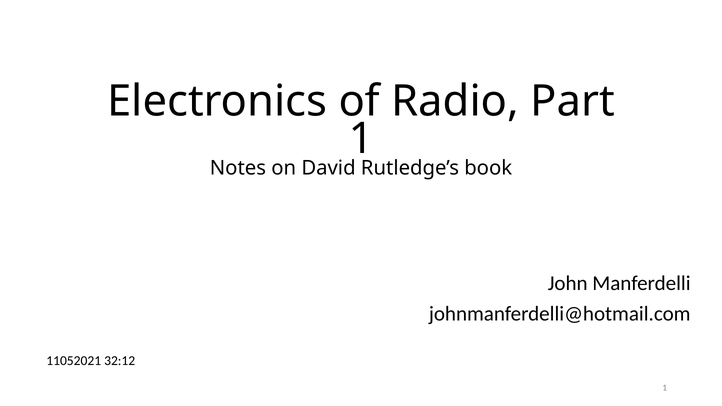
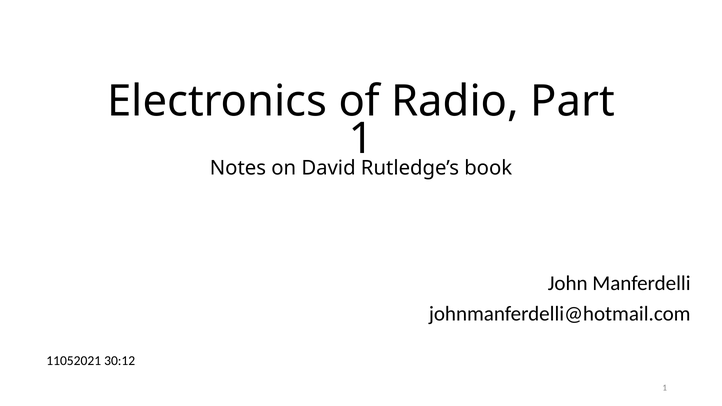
32:12: 32:12 -> 30:12 (120, 361)
